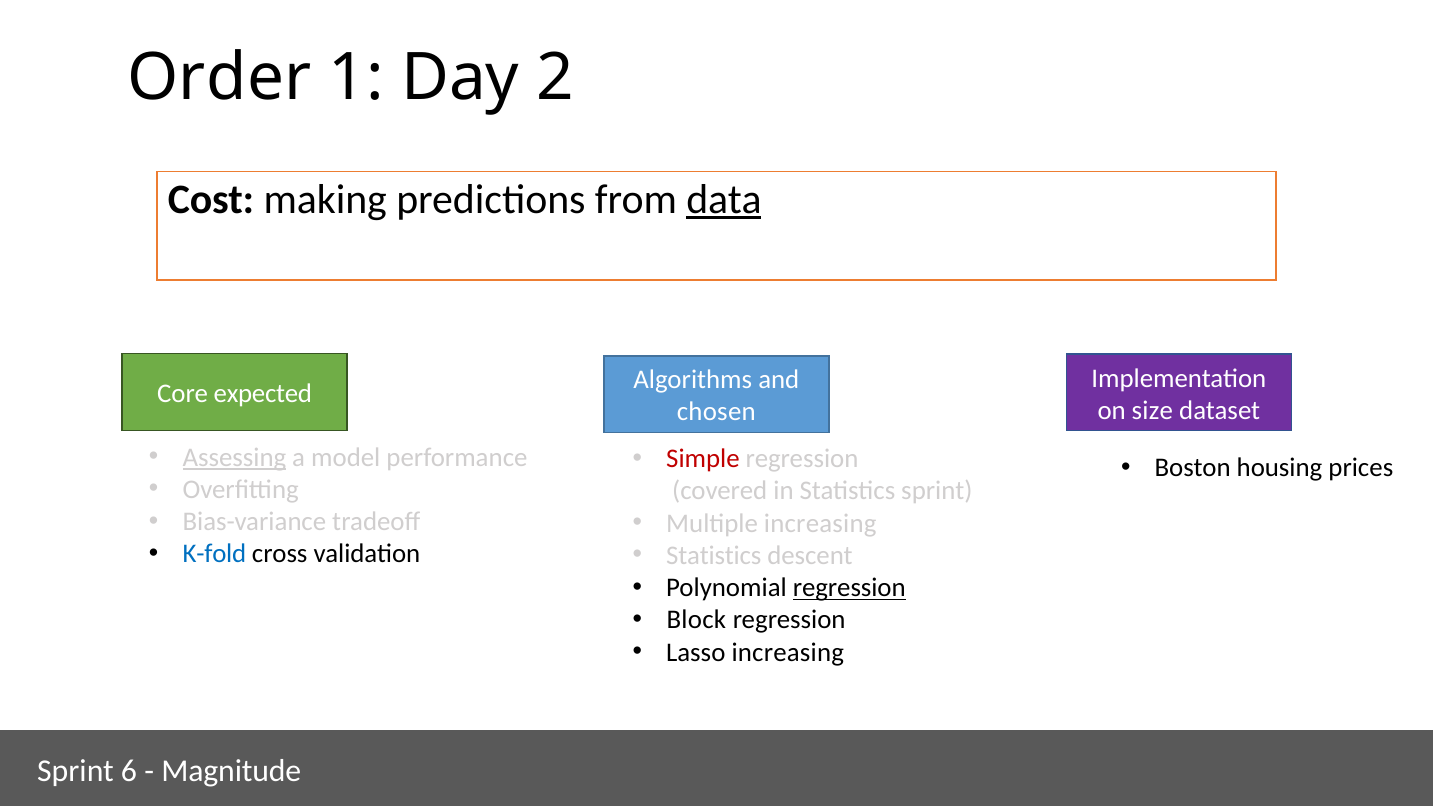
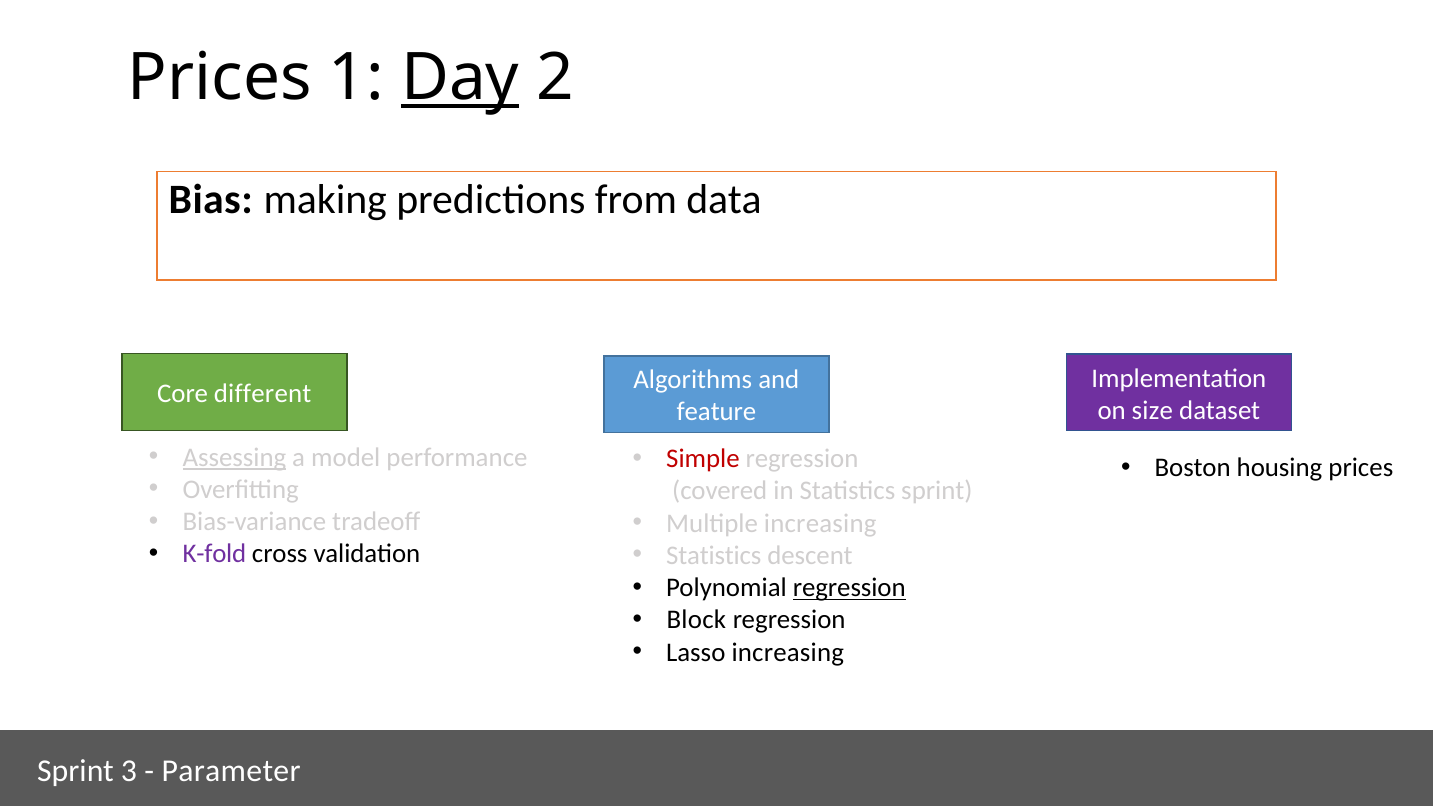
Order: Order -> Prices (219, 77)
Day underline: none -> present (460, 77)
Cost: Cost -> Bias (211, 199)
data underline: present -> none (724, 199)
expected: expected -> different (263, 394)
chosen: chosen -> feature (716, 412)
K-fold colour: blue -> purple (214, 554)
6: 6 -> 3 (129, 772)
Magnitude: Magnitude -> Parameter (231, 772)
